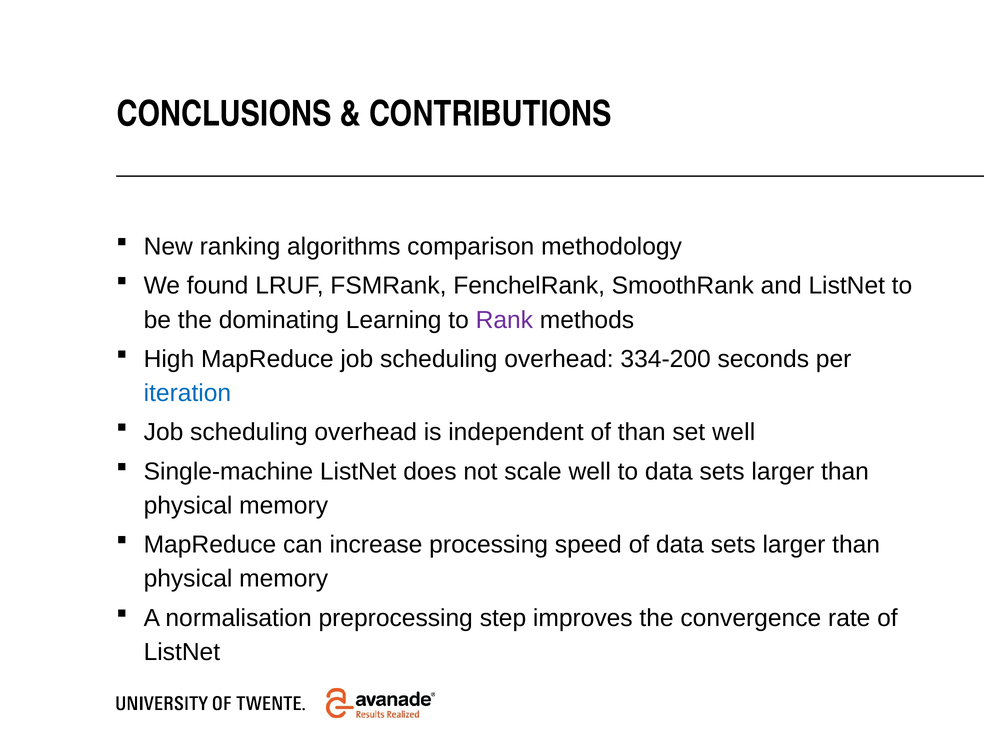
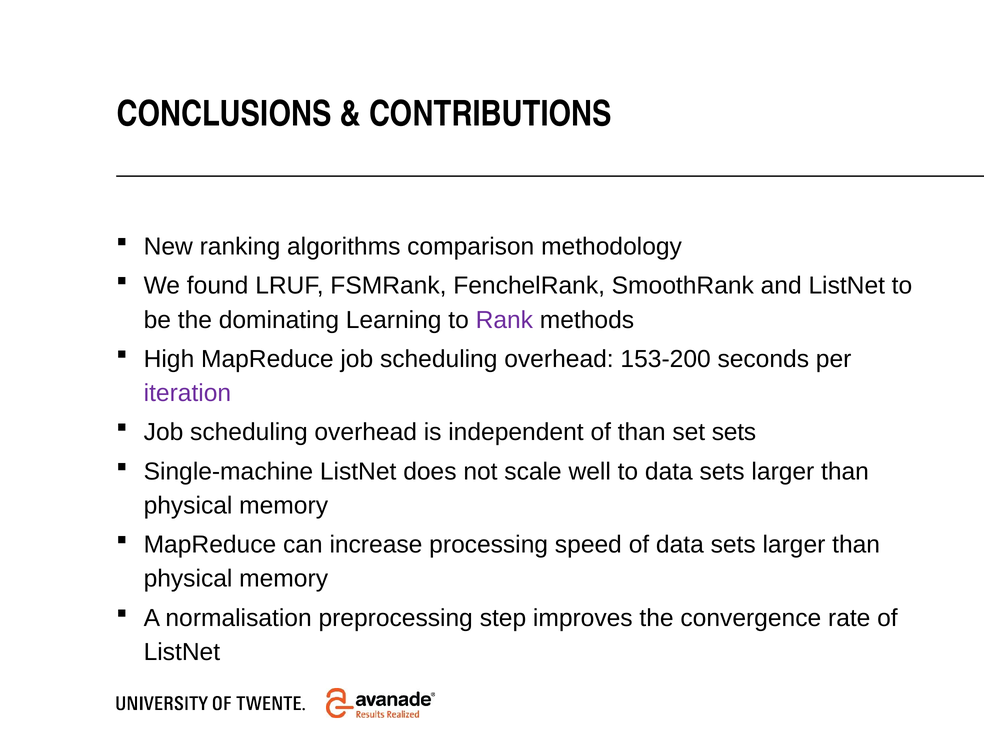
334-200: 334-200 -> 153-200 (666, 359)
iteration colour: blue -> purple (187, 393)
set well: well -> sets (734, 432)
